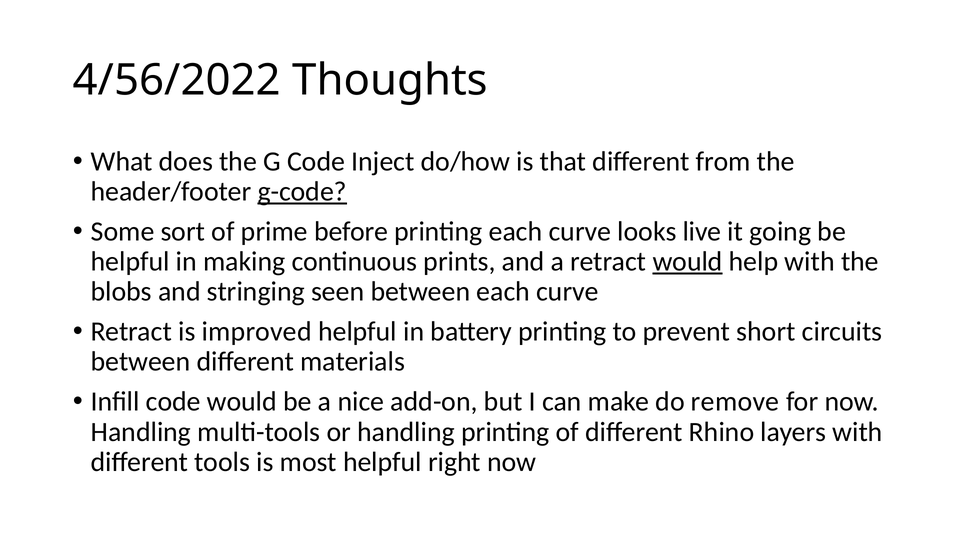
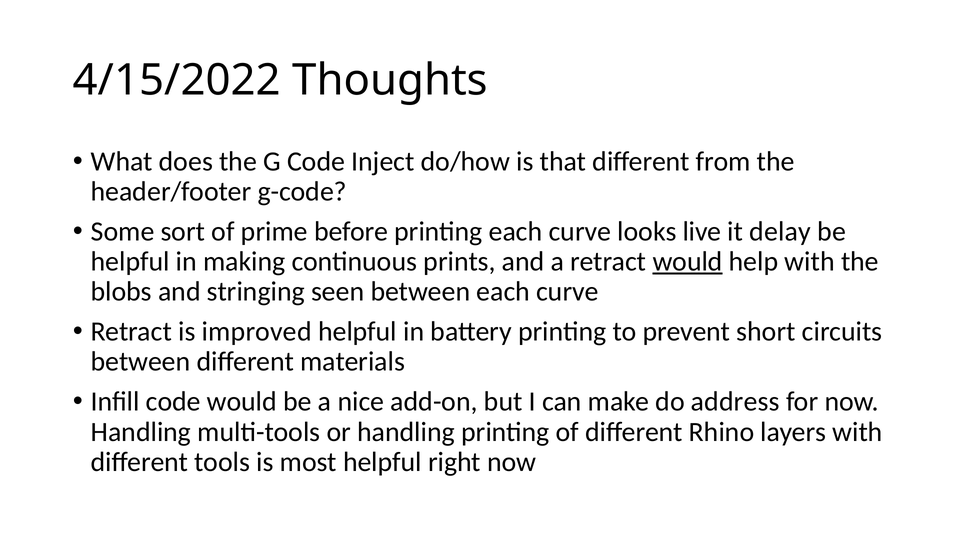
4/56/2022: 4/56/2022 -> 4/15/2022 (177, 80)
g-code underline: present -> none (302, 192)
going: going -> delay (780, 232)
remove: remove -> address (735, 402)
